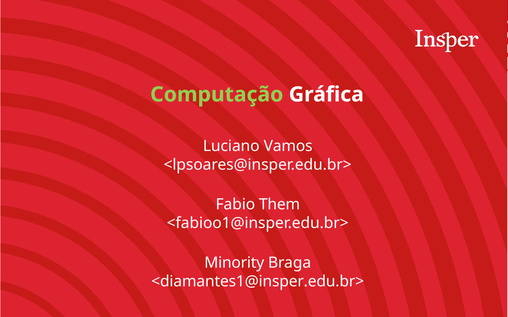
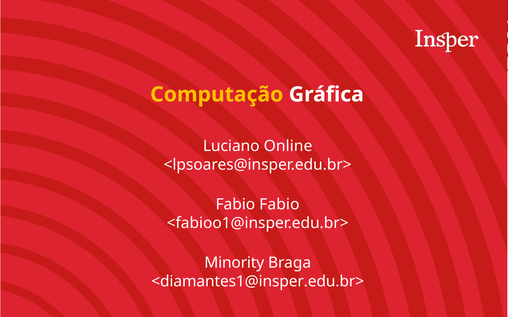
Computação colour: light green -> yellow (217, 95)
Vamos: Vamos -> Online (288, 146)
Fabio Them: Them -> Fabio (279, 205)
